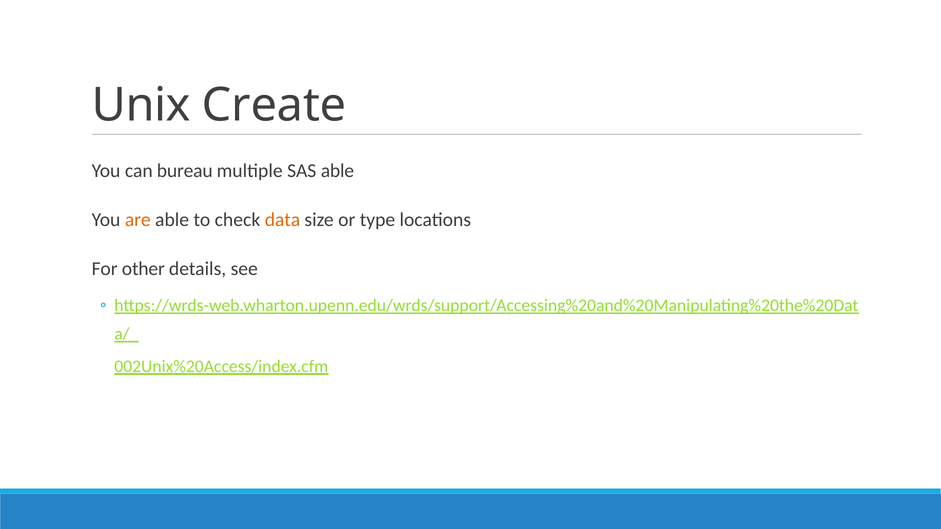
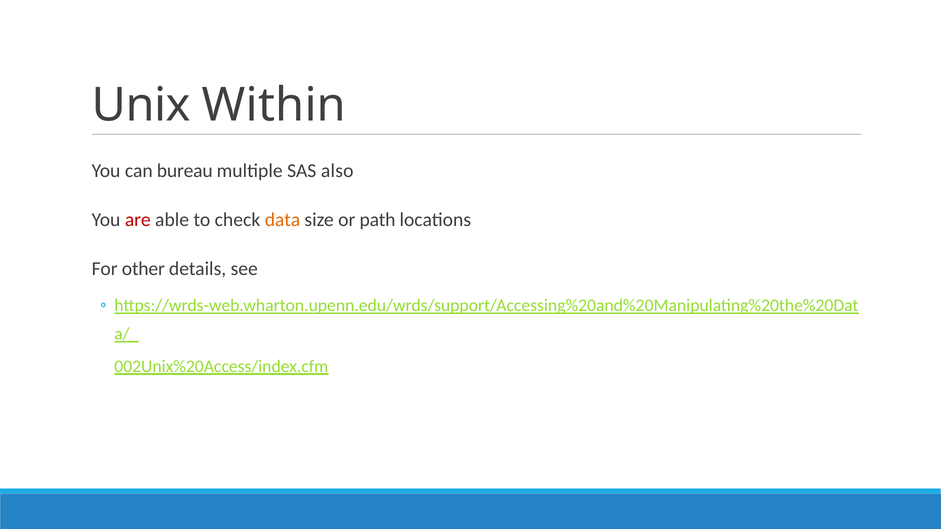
Create: Create -> Within (274, 105)
SAS able: able -> also (337, 171)
are colour: orange -> red (138, 220)
type: type -> path (378, 220)
